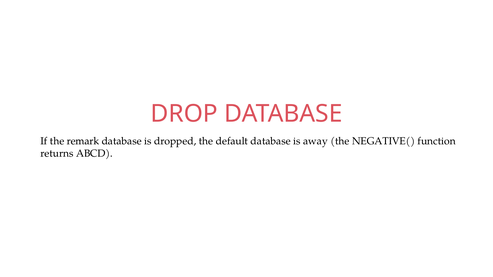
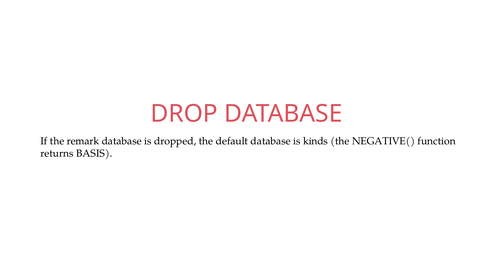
away: away -> kinds (316, 141)
ABCD: ABCD -> BASIS (94, 154)
